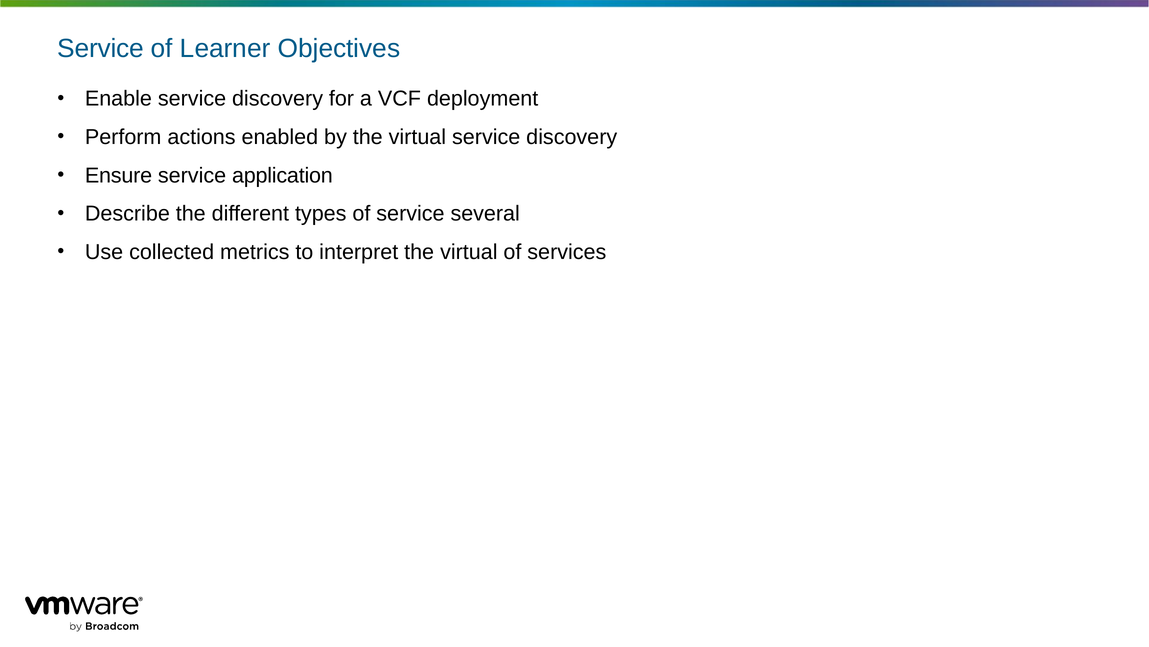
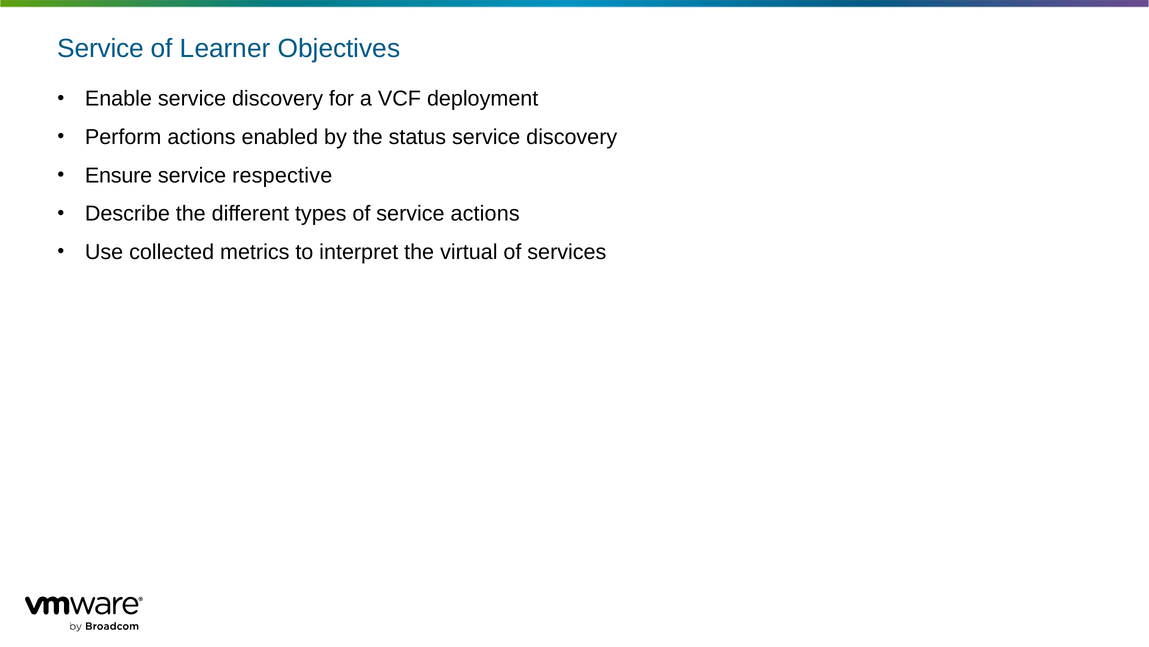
by the virtual: virtual -> status (417, 137)
application: application -> respective (282, 175)
service several: several -> actions (485, 214)
